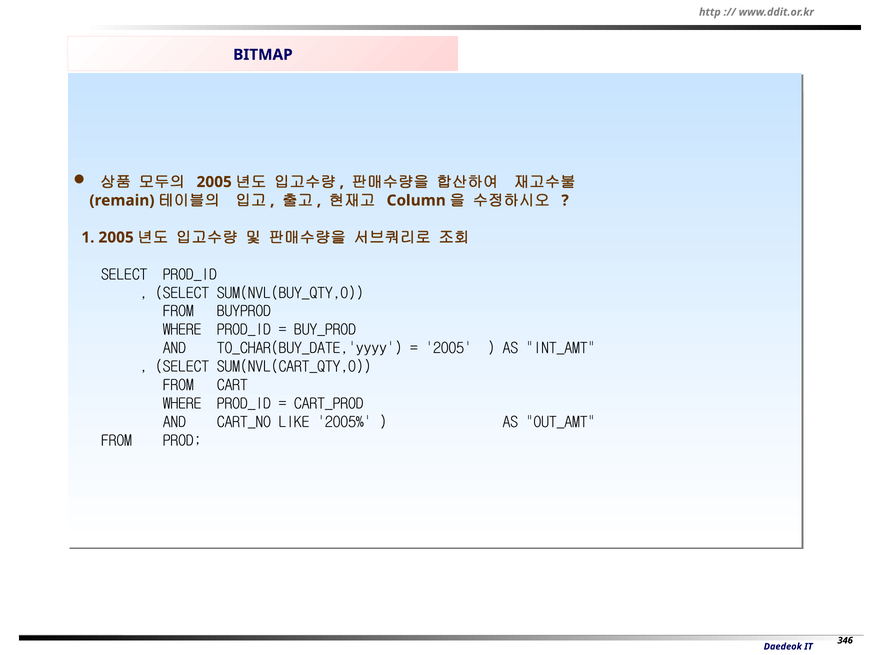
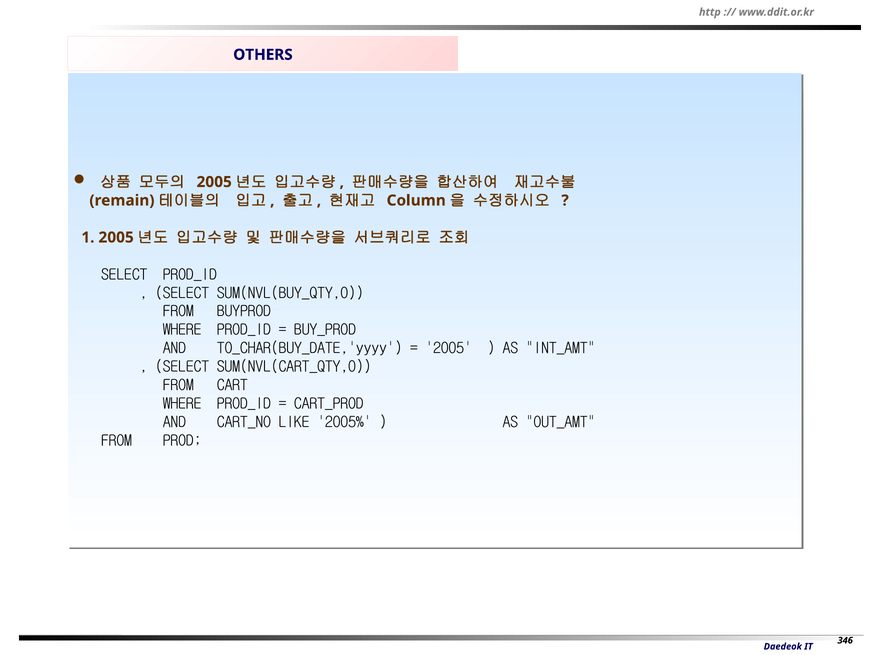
BITMAP: BITMAP -> OTHERS (263, 55)
